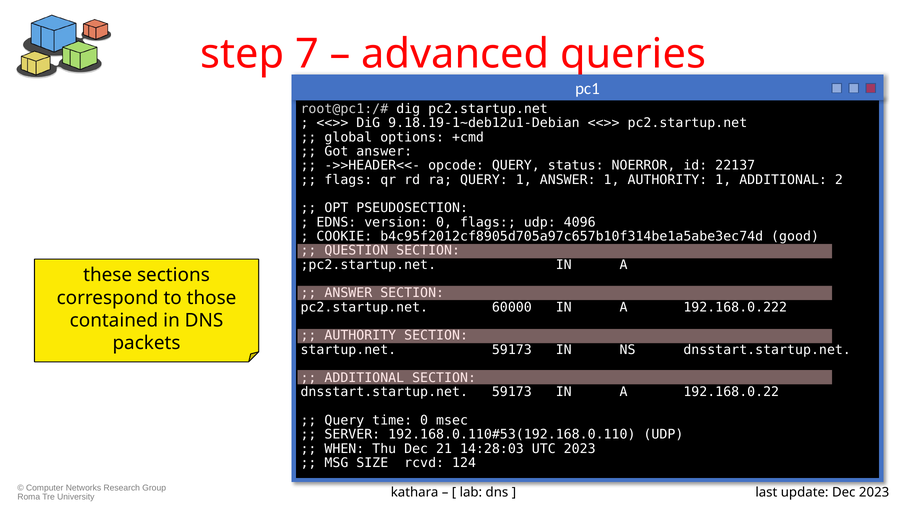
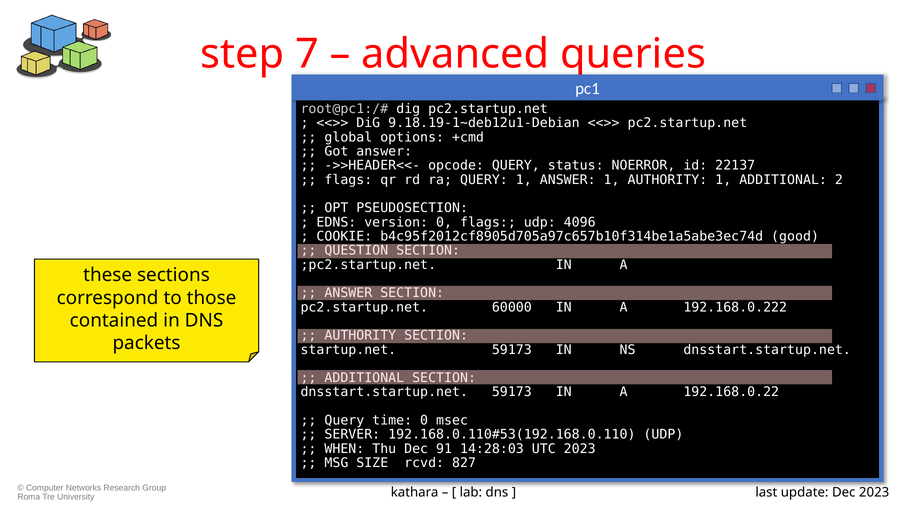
21: 21 -> 91 (444, 449)
124: 124 -> 827 (464, 463)
